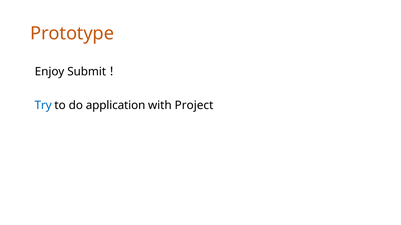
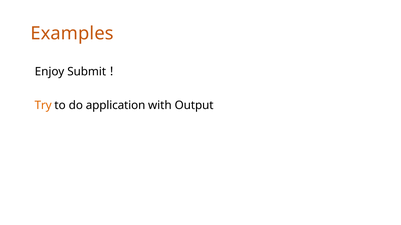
Prototype: Prototype -> Examples (72, 34)
Try colour: blue -> orange (43, 106)
Project: Project -> Output (194, 106)
